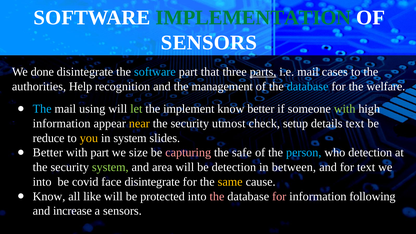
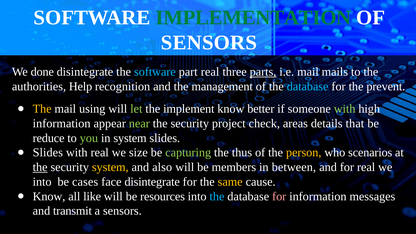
part that: that -> real (210, 72)
cases: cases -> mails (335, 72)
welfare: welfare -> prevent (386, 86)
The colour: light blue -> yellow (42, 109)
near colour: yellow -> light green (139, 124)
utmost: utmost -> project (229, 124)
setup: setup -> areas (295, 124)
details text: text -> that (355, 124)
you colour: yellow -> light green (89, 138)
Better: Better -> Slides (48, 153)
with part: part -> real (100, 153)
capturing colour: pink -> light green (188, 153)
safe: safe -> thus (242, 153)
person colour: light blue -> yellow (304, 153)
who detection: detection -> scenarios (370, 153)
the underline: none -> present (40, 167)
system colour: light green -> yellow (110, 167)
area: area -> also (162, 167)
be detection: detection -> members (234, 167)
for text: text -> real (366, 167)
covid: covid -> cases (85, 182)
protected: protected -> resources (163, 196)
the colour: pink -> light blue (217, 196)
following: following -> messages (372, 196)
increase: increase -> transmit (72, 211)
